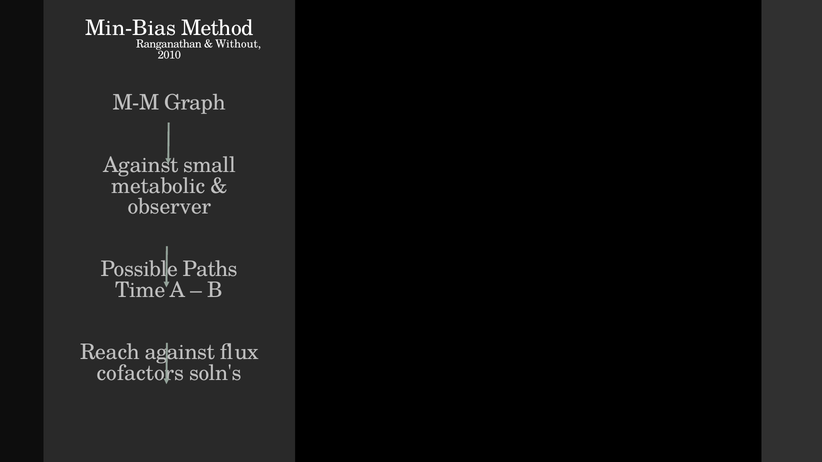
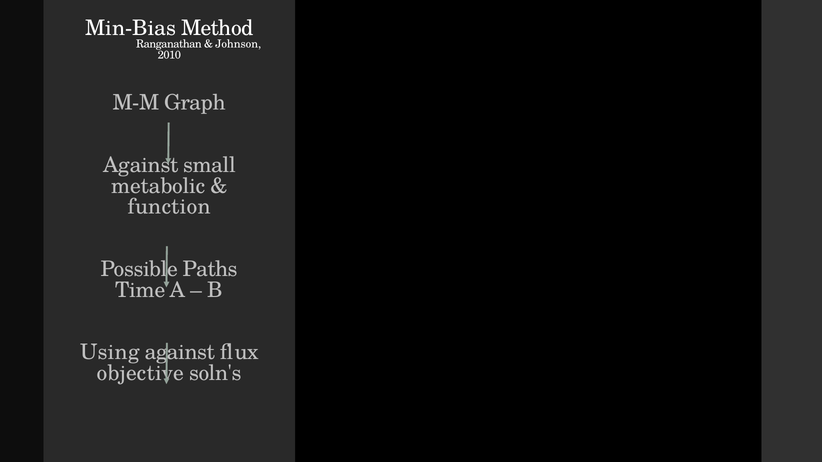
Without: Without -> Johnson (238, 44)
observer: observer -> function (169, 207)
Reach: Reach -> Using (110, 353)
cofactors: cofactors -> objective (141, 373)
